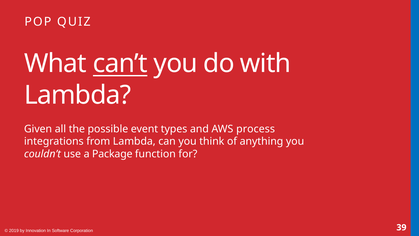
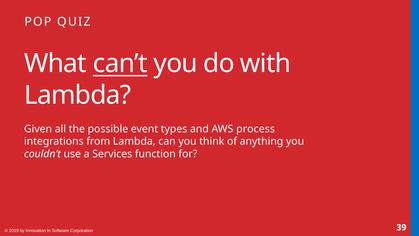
Package: Package -> Services (112, 154)
